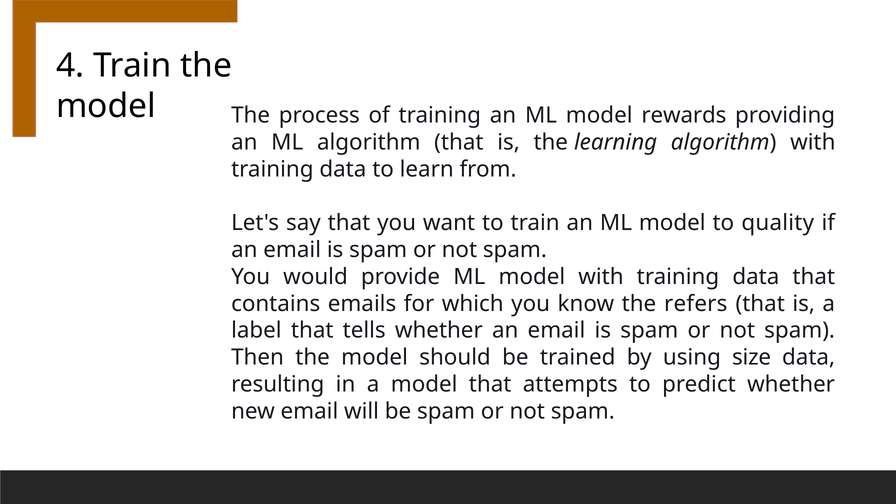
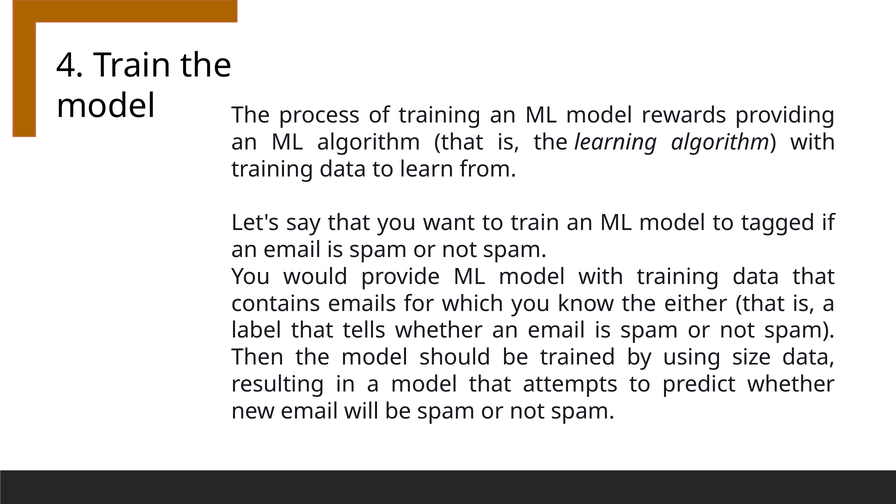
quality: quality -> tagged (778, 223)
refers: refers -> either (696, 304)
